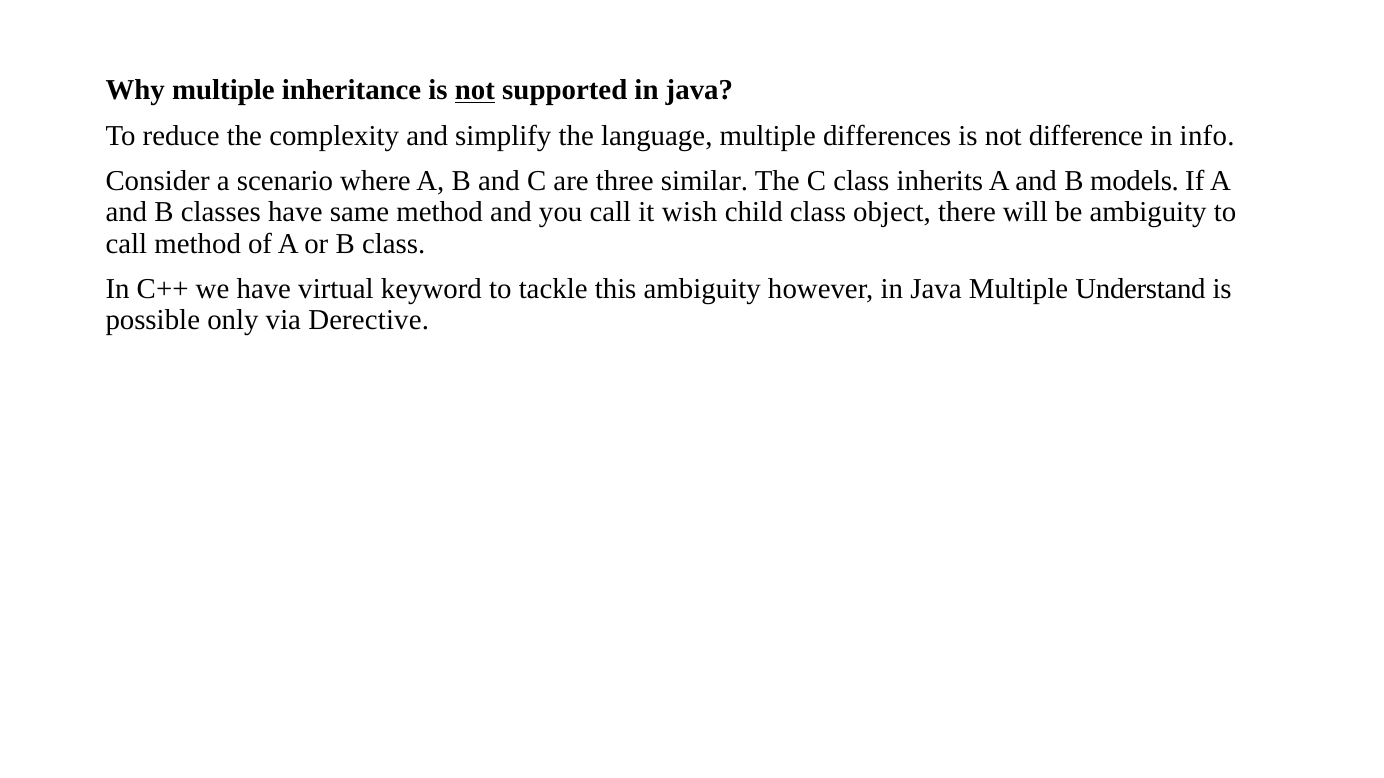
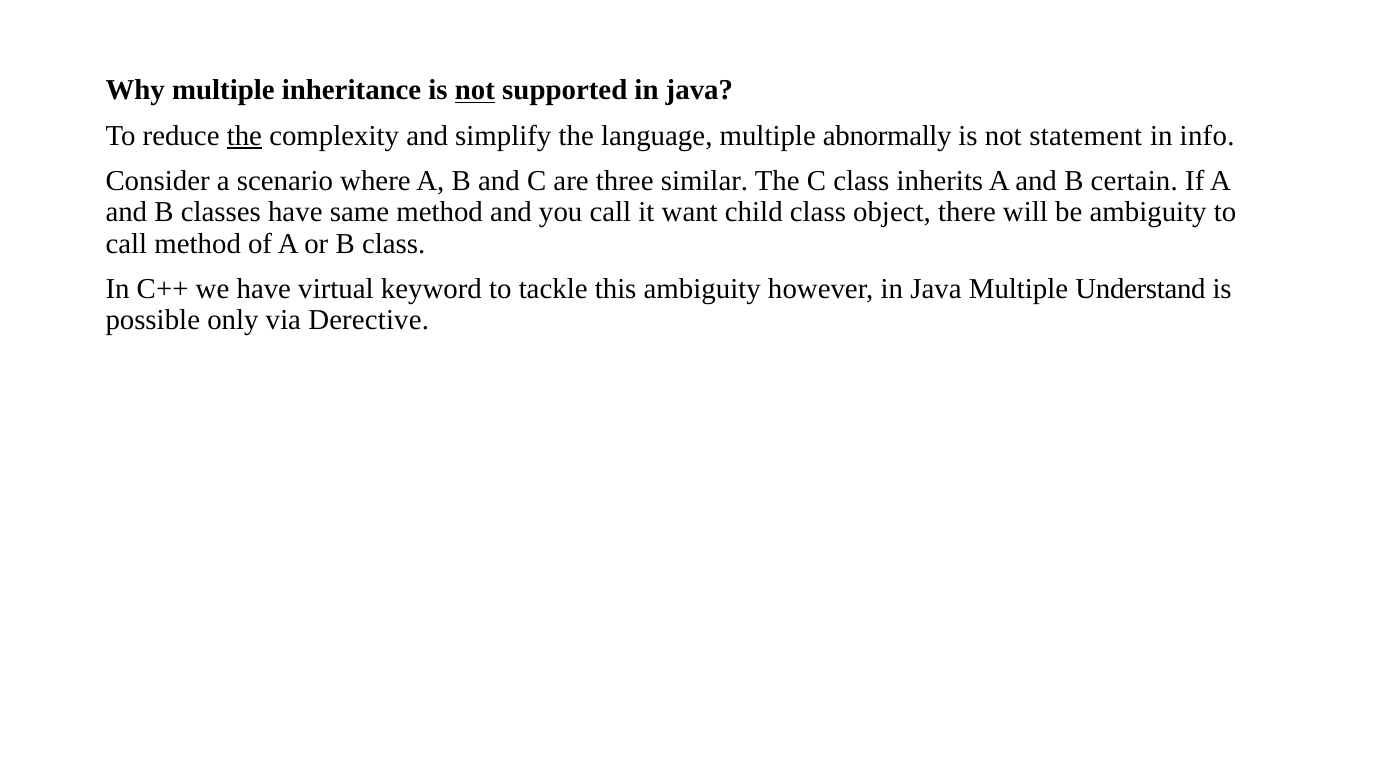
the underline: none -> present (244, 136)
differences: differences -> abnormally (887, 136)
difference: difference -> statement (1086, 136)
models: models -> certain (1134, 181)
wish: wish -> want (690, 213)
